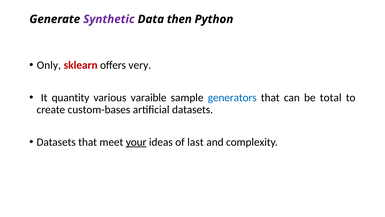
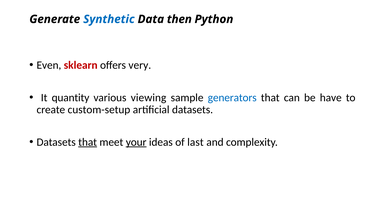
Synthetic colour: purple -> blue (109, 19)
Only: Only -> Even (49, 65)
varaible: varaible -> viewing (149, 97)
total: total -> have (331, 97)
custom-bases: custom-bases -> custom-setup (99, 110)
that underline: none -> present (88, 142)
